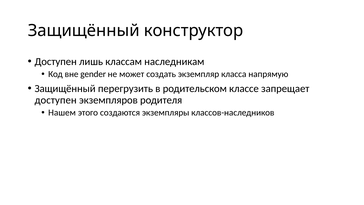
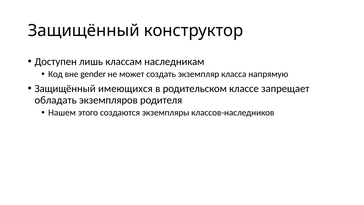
перегрузить: перегрузить -> имеющихся (125, 89)
доступен: доступен -> обладать (56, 100)
